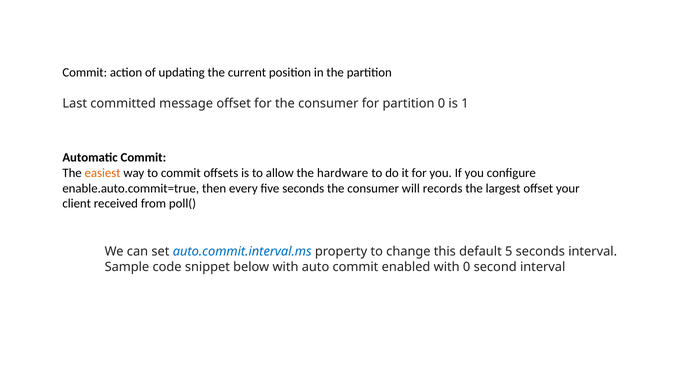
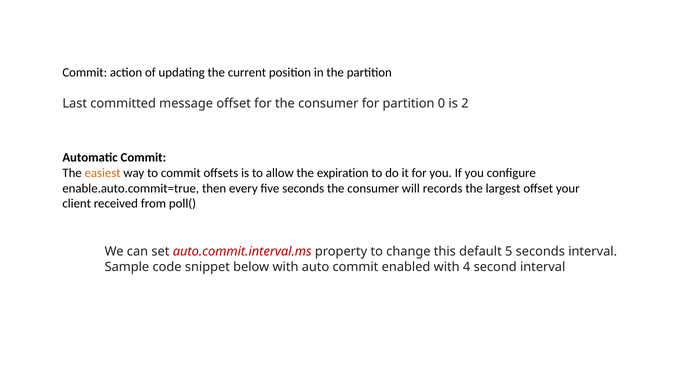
1: 1 -> 2 (465, 103)
hardware: hardware -> expiration (343, 173)
auto.commit.interval.ms colour: blue -> red (242, 251)
with 0: 0 -> 4 (467, 267)
